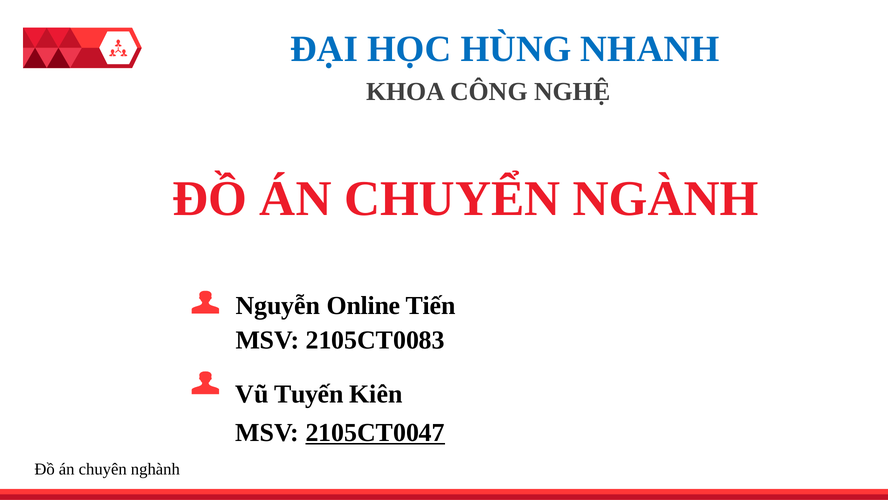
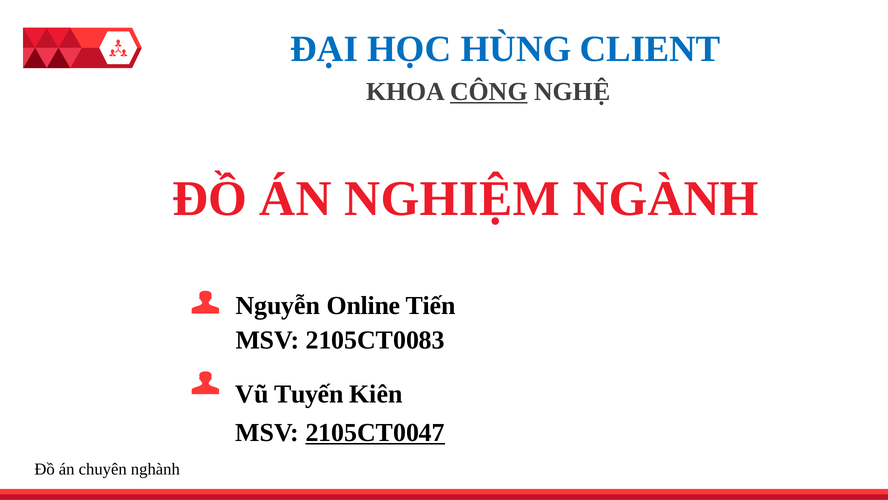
NHANH: NHANH -> CLIENT (650, 49)
CÔNG underline: none -> present (489, 92)
CHUYỂN: CHUYỂN -> NGHIỆM (452, 199)
